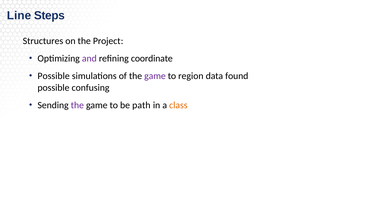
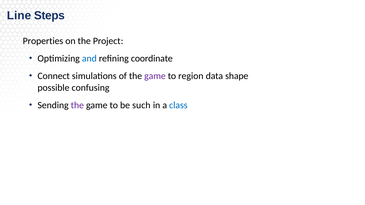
Structures: Structures -> Properties (43, 41)
and colour: purple -> blue (89, 59)
Possible: Possible -> Connect (54, 76)
found: found -> shape (237, 76)
path: path -> such (141, 105)
class colour: orange -> blue (178, 105)
